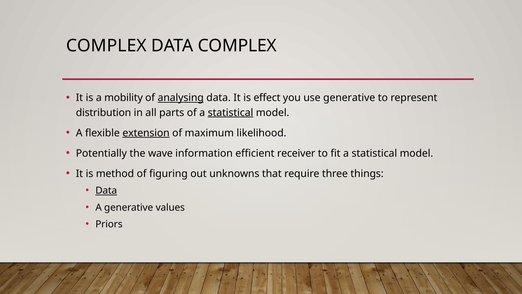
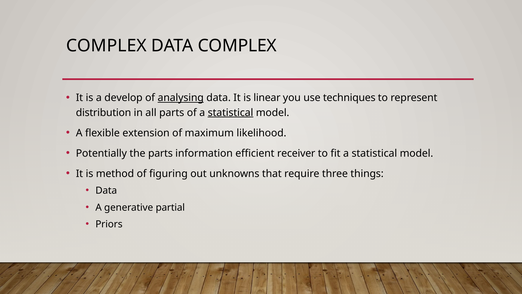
mobility: mobility -> develop (123, 98)
effect: effect -> linear (267, 98)
use generative: generative -> techniques (349, 98)
extension underline: present -> none (146, 133)
the wave: wave -> parts (160, 153)
Data underline: present -> none (106, 190)
values: values -> partial (170, 207)
